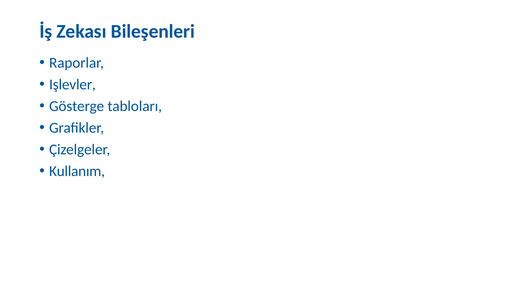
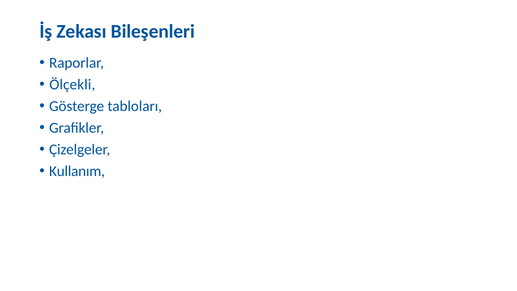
Işlevler: Işlevler -> Ölçekli (72, 84)
